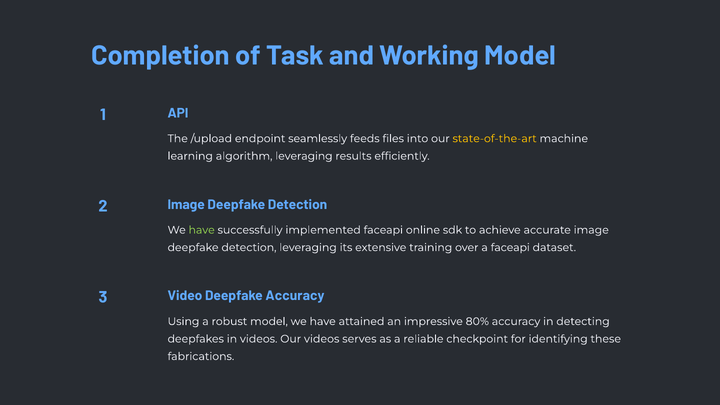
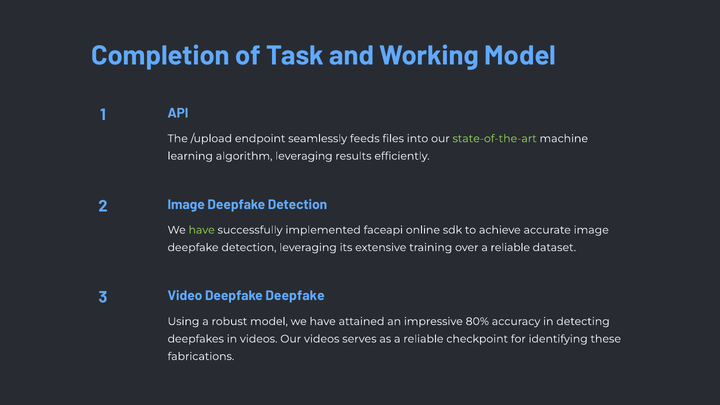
state-of-the-art colour: yellow -> light green (495, 139)
over a faceapi: faceapi -> reliable (510, 247)
Deepfake Accuracy: Accuracy -> Deepfake (295, 296)
